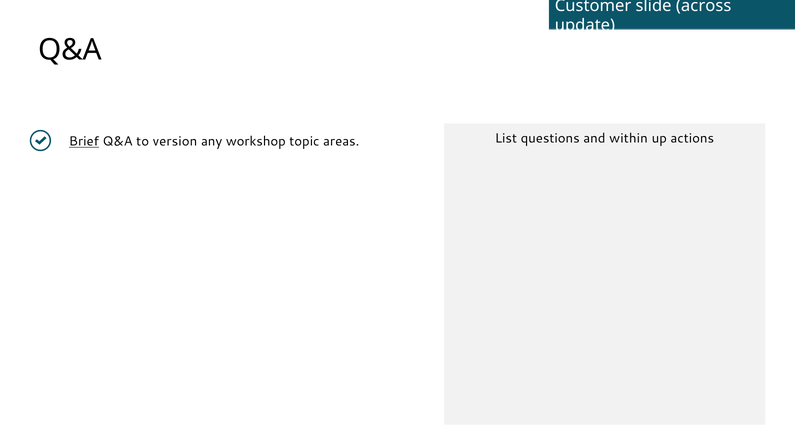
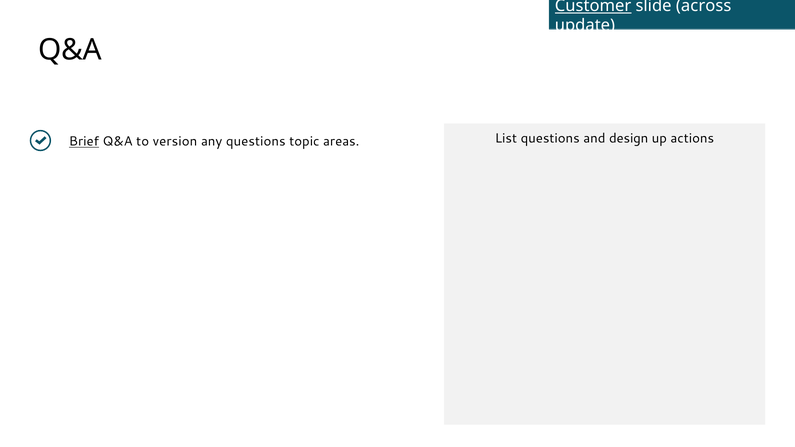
Customer underline: none -> present (593, 6)
any workshop: workshop -> questions (256, 142)
within: within -> design (629, 138)
